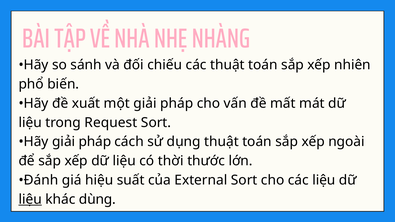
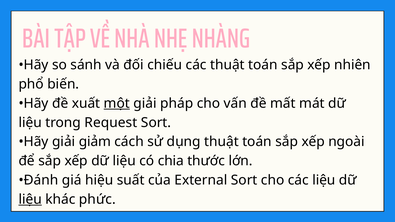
một underline: none -> present (117, 103)
Hãy giải pháp: pháp -> giảm (95, 142)
thời: thời -> chia (171, 161)
dùng: dùng -> phức (97, 199)
